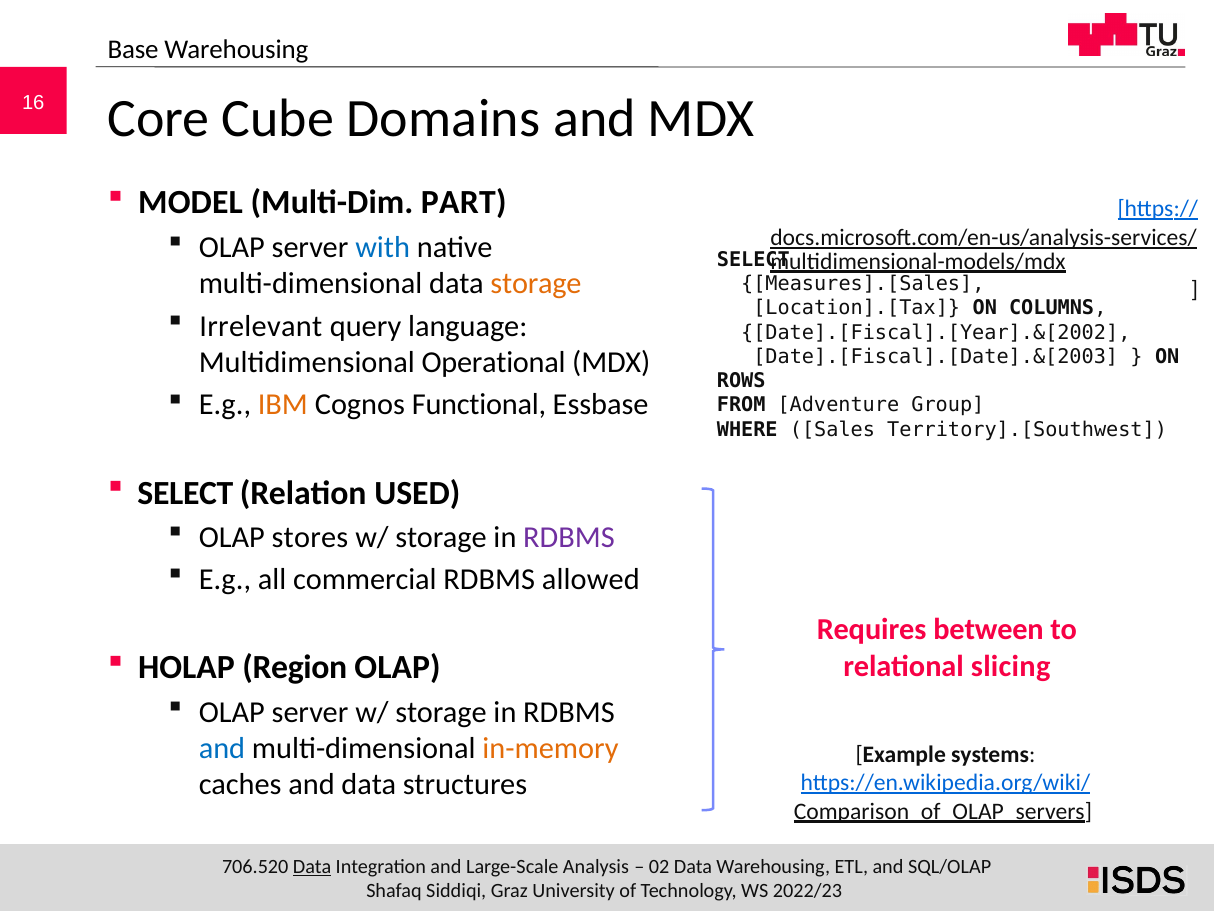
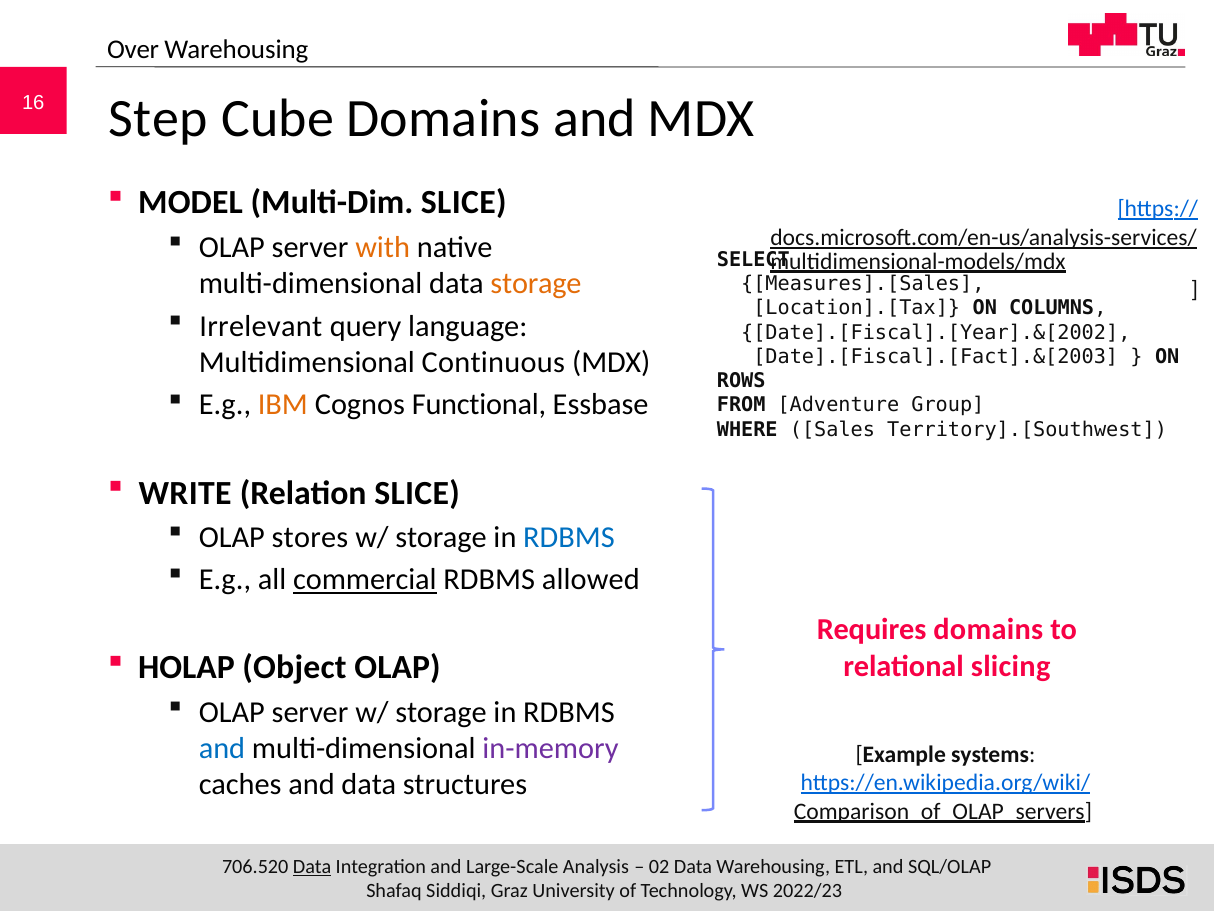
Base: Base -> Over (133, 49)
Core: Core -> Step (158, 119)
Multi-Dim PART: PART -> SLICE (464, 203)
with colour: blue -> orange (383, 247)
Date].[Fiscal].[Date].&[2003: Date].[Fiscal].[Date].&[2003 -> Date].[Fiscal].[Fact].&[2003 (936, 356)
Operational: Operational -> Continuous (493, 362)
SELECT: SELECT -> WRITE (185, 493)
Relation USED: USED -> SLICE (417, 493)
RDBMS colour: purple -> blue (569, 537)
commercial underline: none -> present (365, 579)
Requires between: between -> domains (988, 629)
Region: Region -> Object (295, 667)
in-memory colour: orange -> purple (550, 748)
